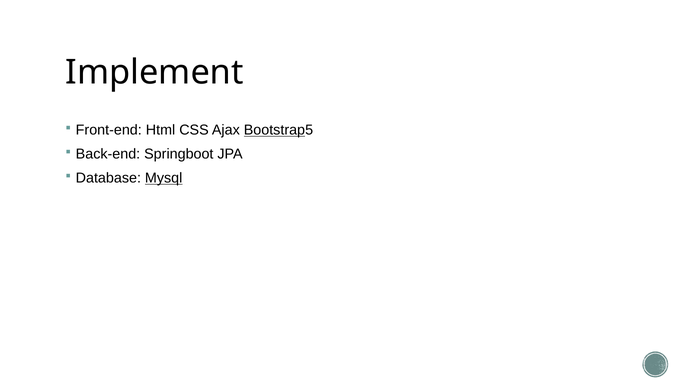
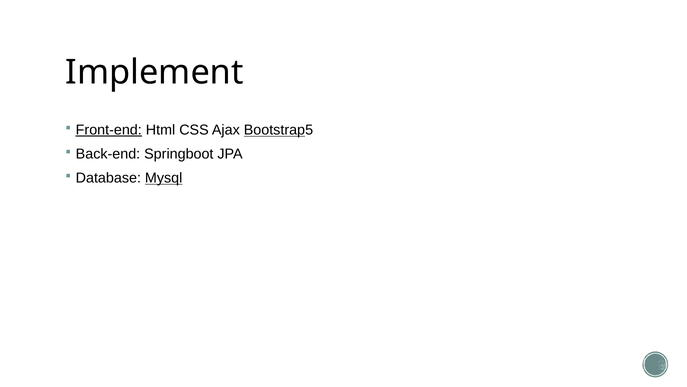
Front-end underline: none -> present (109, 130)
